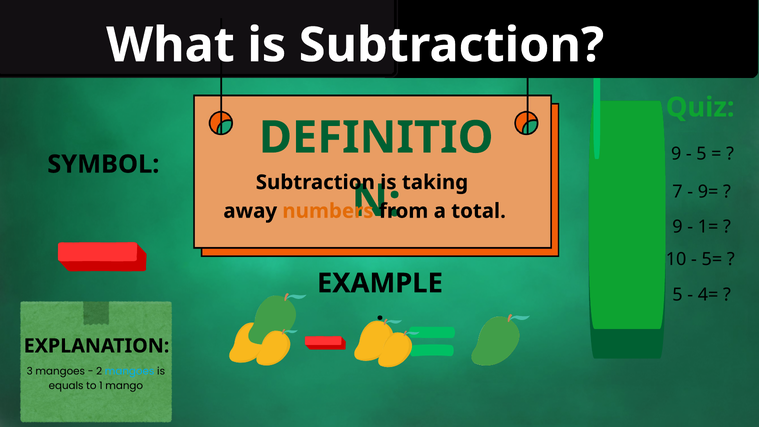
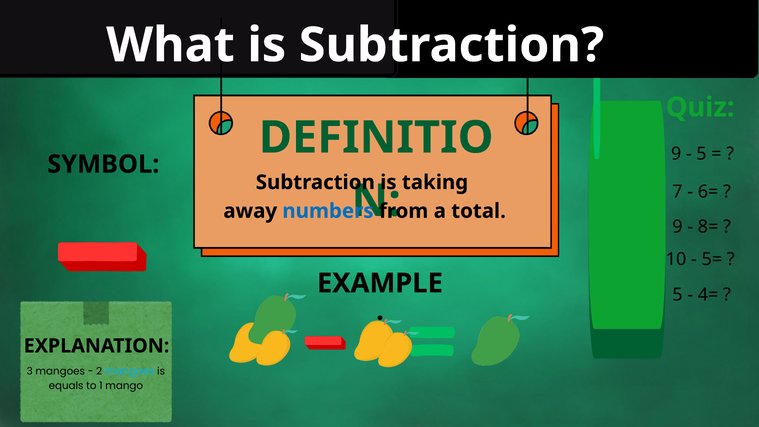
9=: 9= -> 6= (708, 192)
numbers colour: orange -> blue (328, 211)
1=: 1= -> 8= (708, 227)
